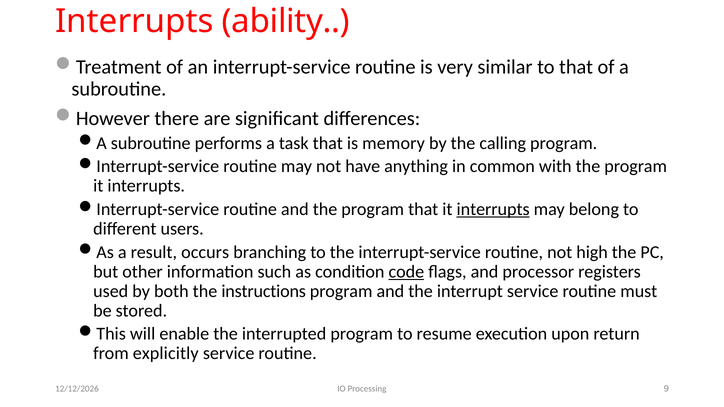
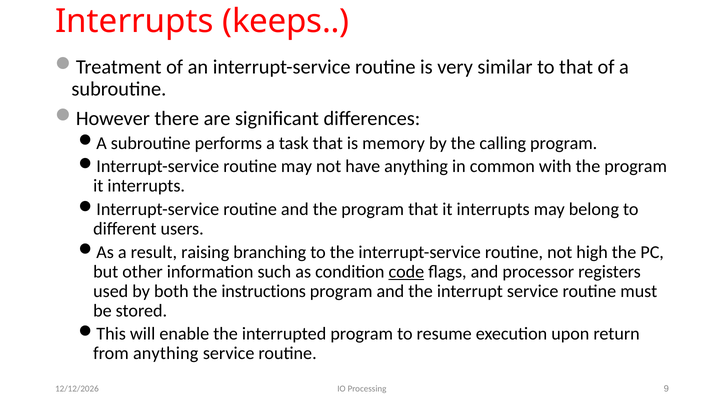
ability: ability -> keeps (286, 21)
interrupts underline: present -> none (493, 209)
occurs: occurs -> raising (205, 252)
from explicitly: explicitly -> anything (166, 354)
